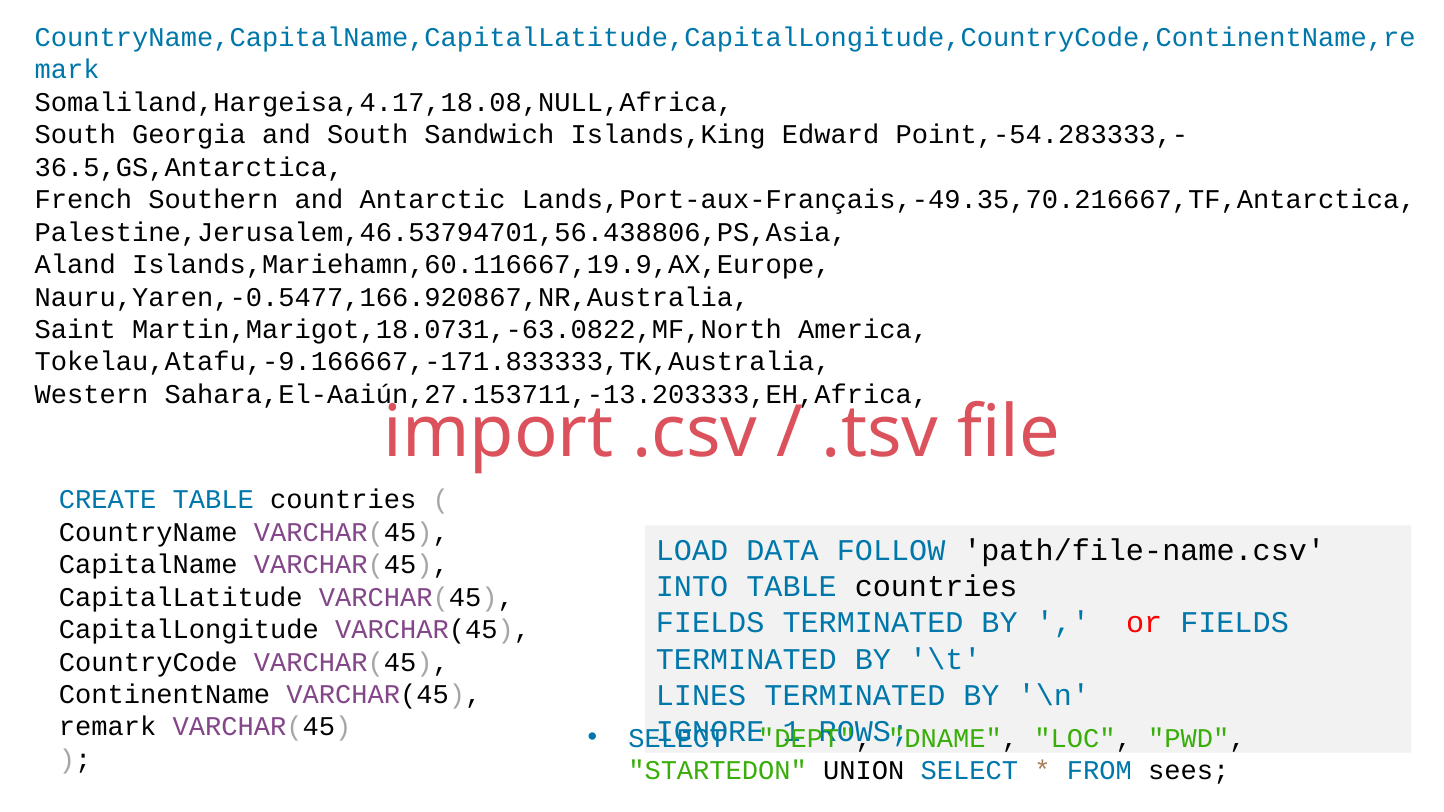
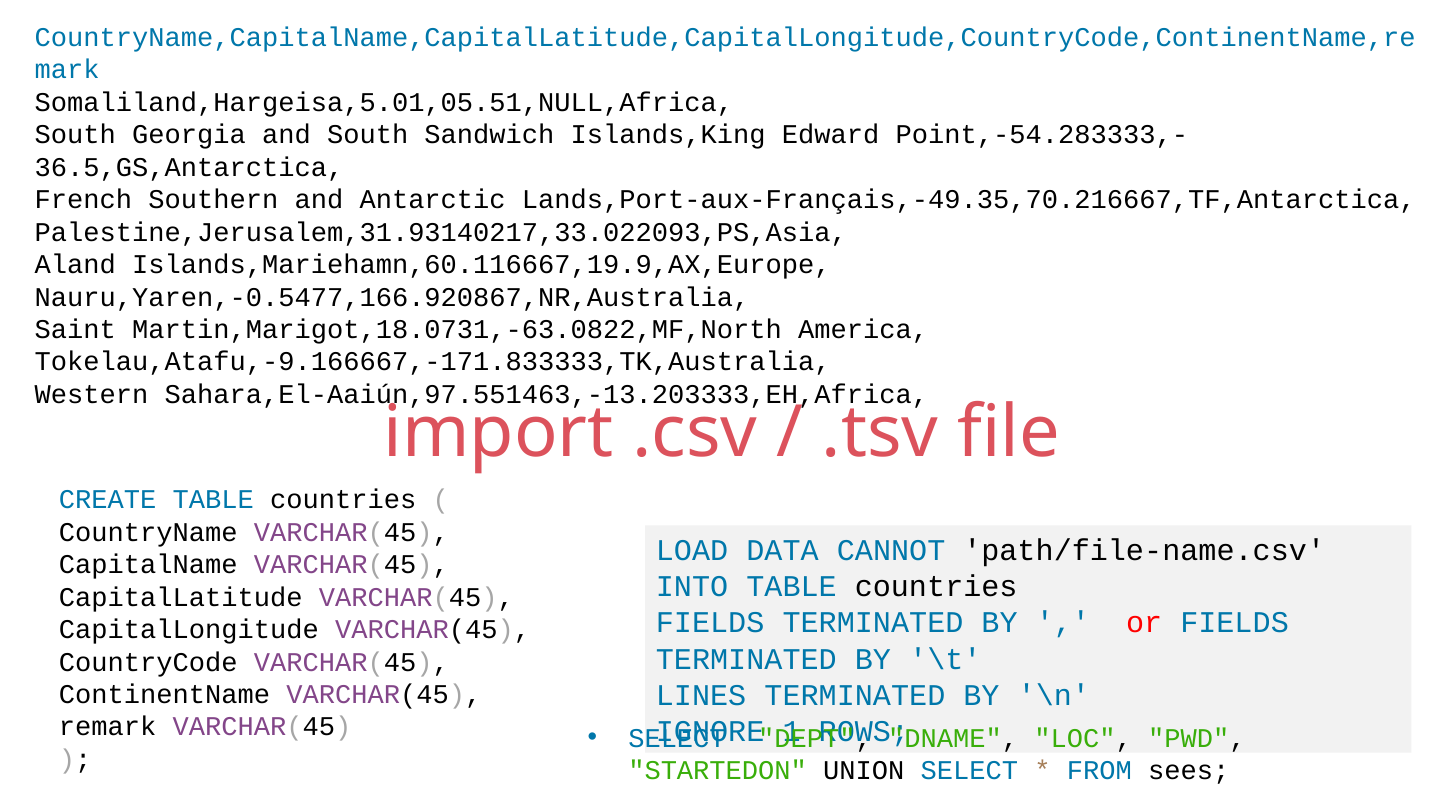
Somaliland,Hargeisa,4.17,18.08,NULL,Africa: Somaliland,Hargeisa,4.17,18.08,NULL,Africa -> Somaliland,Hargeisa,5.01,05.51,NULL,Africa (384, 102)
Palestine,Jerusalem,46.53794701,56.438806,PS,Asia: Palestine,Jerusalem,46.53794701,56.438806,PS,Asia -> Palestine,Jerusalem,31.93140217,33.022093,PS,Asia (441, 232)
Sahara,El-Aaiún,27.153711,-13.203333,EH,Africa: Sahara,El-Aaiún,27.153711,-13.203333,EH,Africa -> Sahara,El-Aaiún,97.551463,-13.203333,EH,Africa (546, 395)
FOLLOW: FOLLOW -> CANNOT (891, 551)
